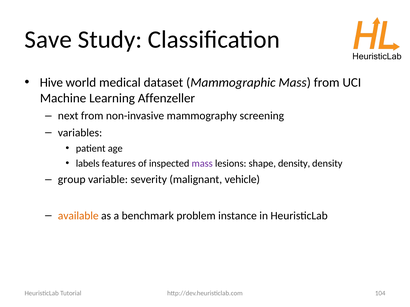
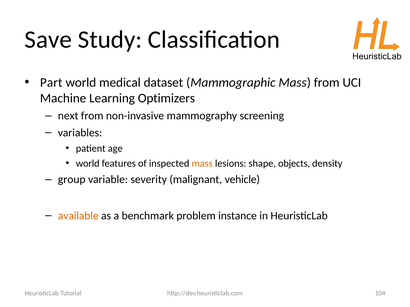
Hive: Hive -> Part (51, 83)
Affenzeller: Affenzeller -> Optimizers (166, 98)
labels: labels -> world (88, 164)
mass colour: purple -> orange (202, 164)
shape density: density -> objects (294, 164)
